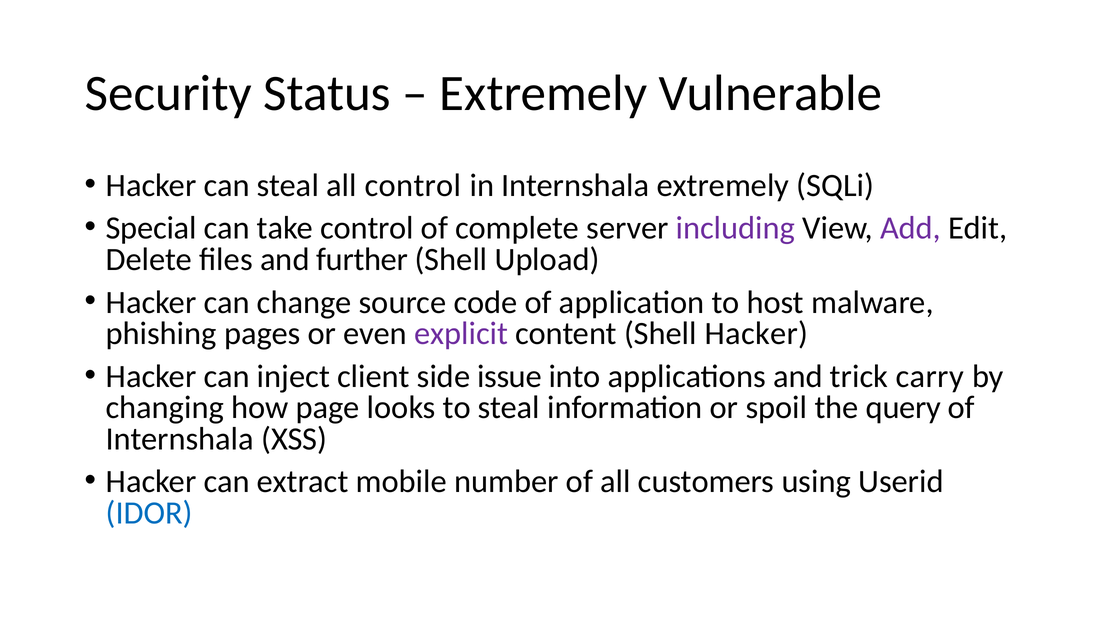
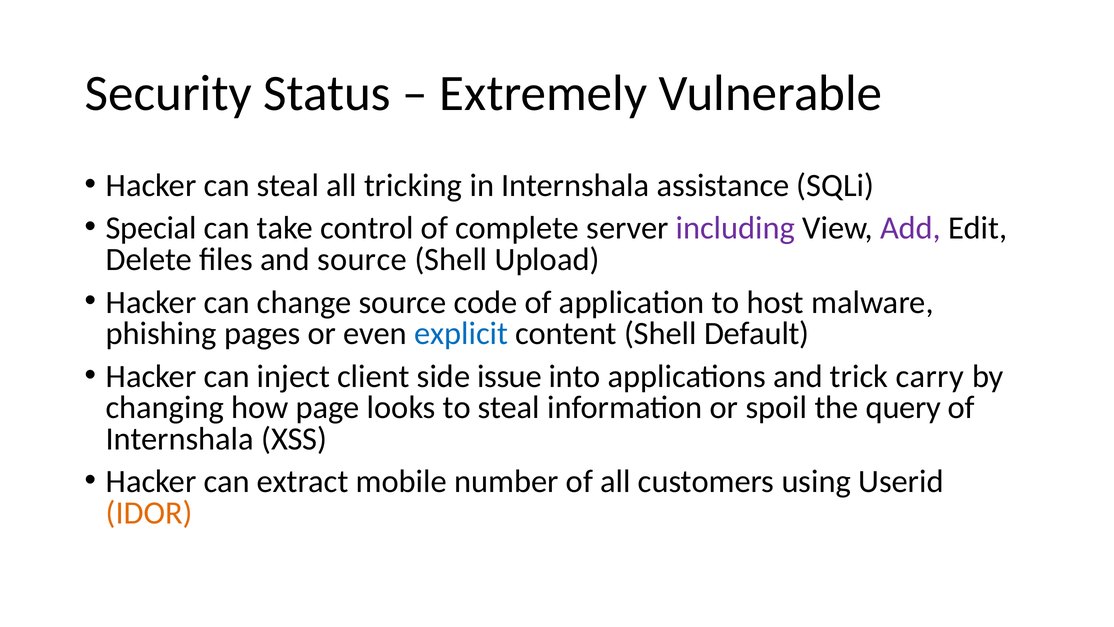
all control: control -> tricking (413, 185)
Internshala extremely: extremely -> assistance (723, 185)
and further: further -> source (362, 259)
explicit colour: purple -> blue (461, 333)
Shell Hacker: Hacker -> Default (757, 333)
IDOR colour: blue -> orange (149, 513)
